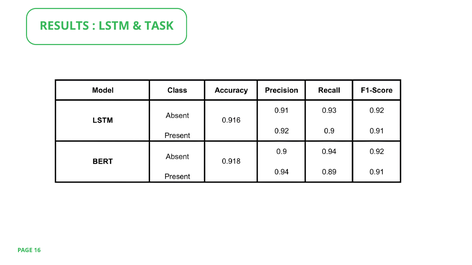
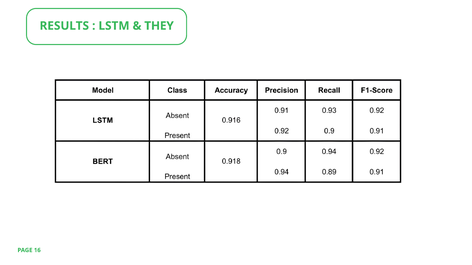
TASK: TASK -> THEY (159, 26)
